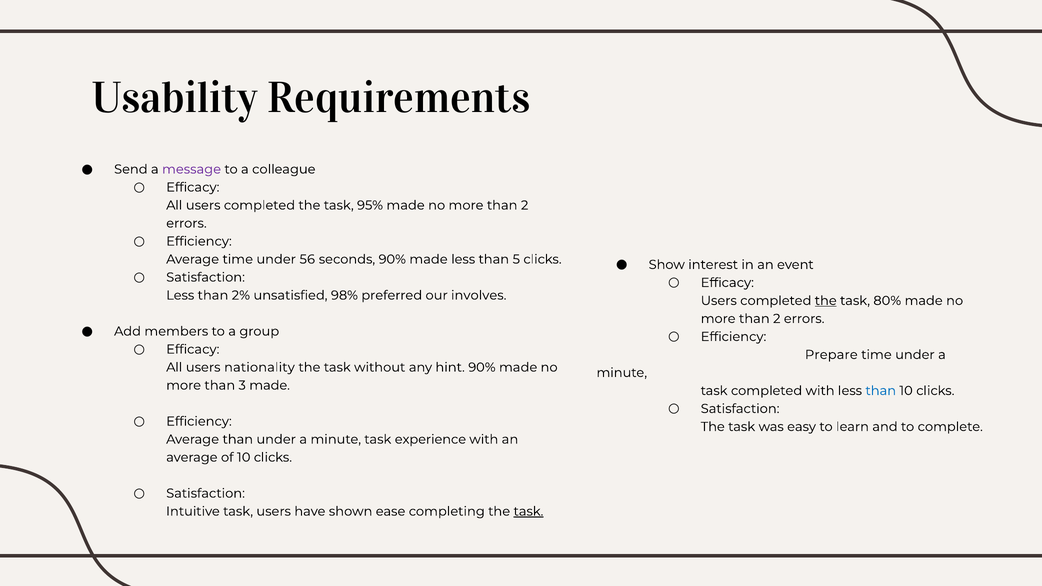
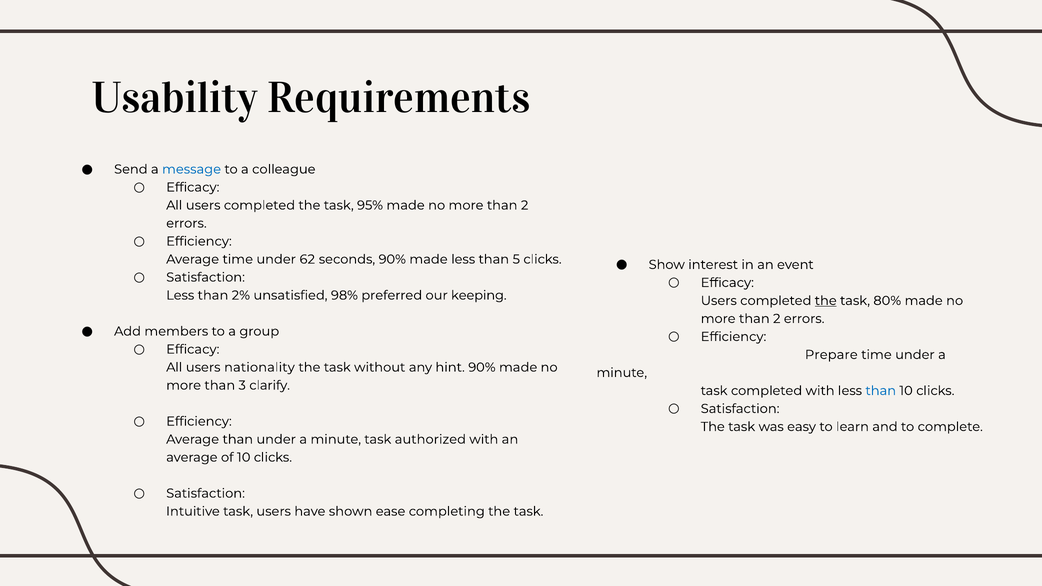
message colour: purple -> blue (192, 169)
56: 56 -> 62 (307, 259)
involves: involves -> keeping (479, 295)
3 made: made -> clarify (270, 385)
experience: experience -> authorized (430, 439)
task underline: present -> none (528, 511)
